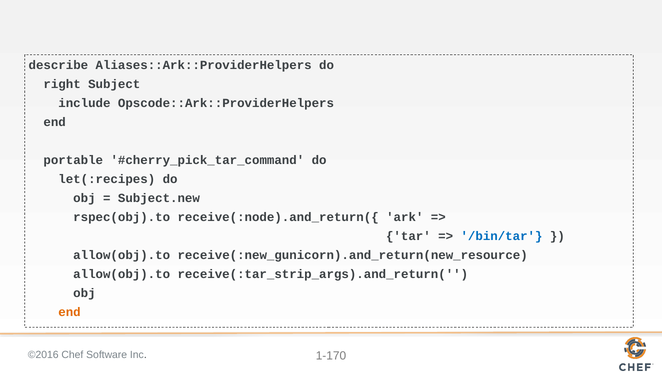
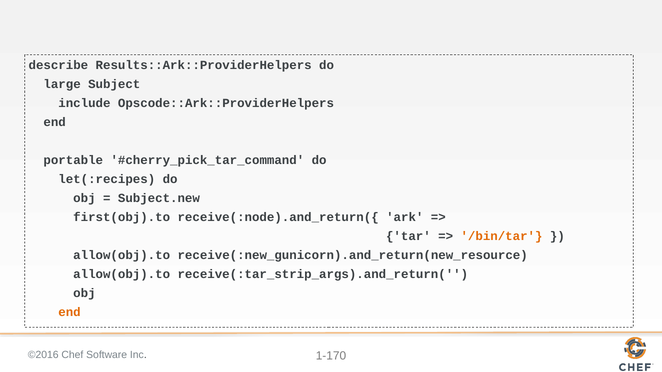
Aliases::Ark::ProviderHelpers: Aliases::Ark::ProviderHelpers -> Results::Ark::ProviderHelpers (204, 65)
right: right -> large (62, 84)
rspec(obj).to: rspec(obj).to -> first(obj).to (122, 217)
/bin/tar colour: blue -> orange (502, 236)
